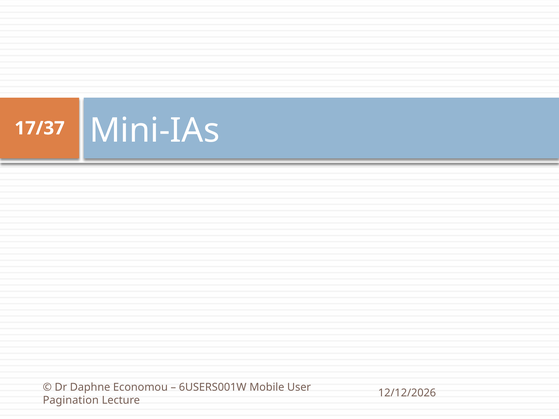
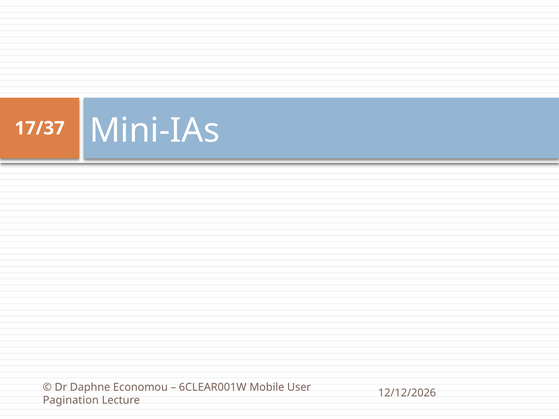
6USERS001W: 6USERS001W -> 6CLEAR001W (213, 387)
